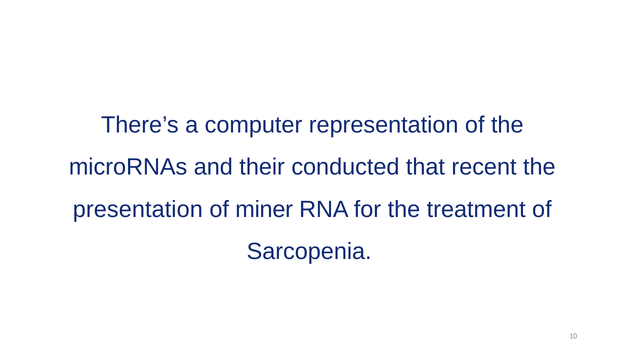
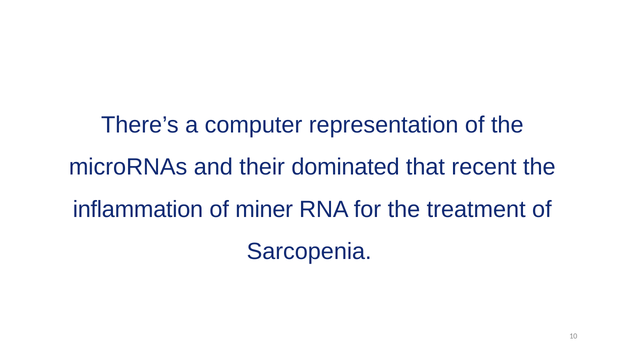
conducted: conducted -> dominated (345, 167)
presentation: presentation -> inflammation (138, 209)
